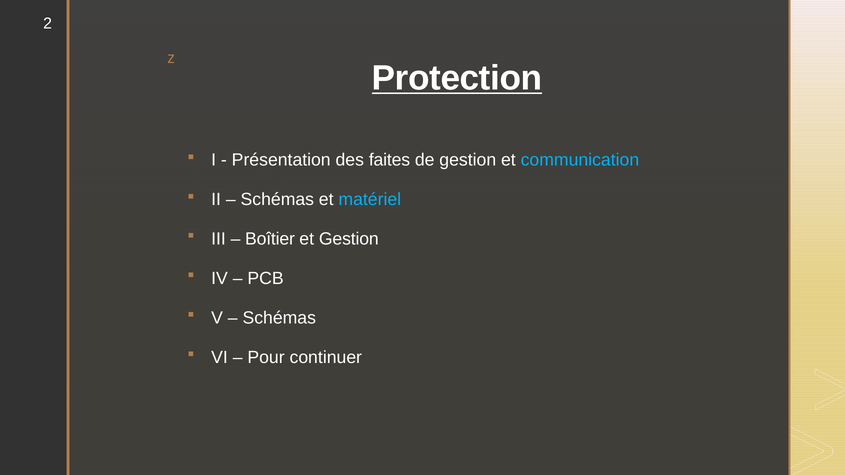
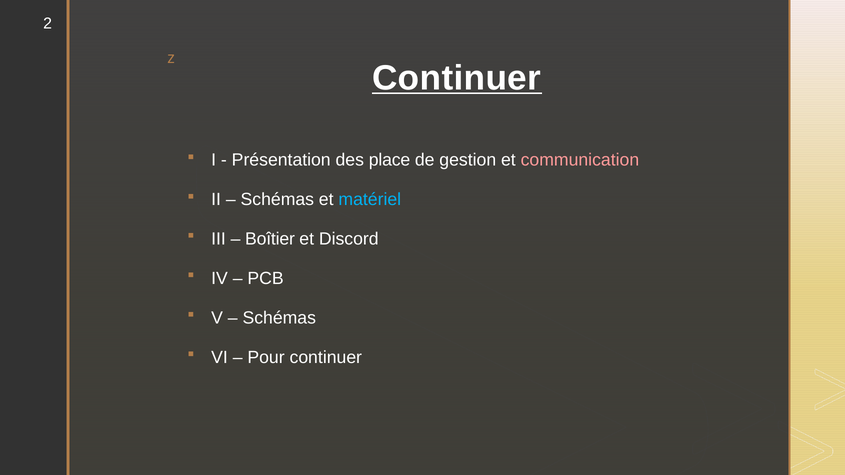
Protection: Protection -> Continuer (457, 78)
faites: faites -> place (390, 160)
communication colour: light blue -> pink (580, 160)
et Gestion: Gestion -> Discord (349, 239)
